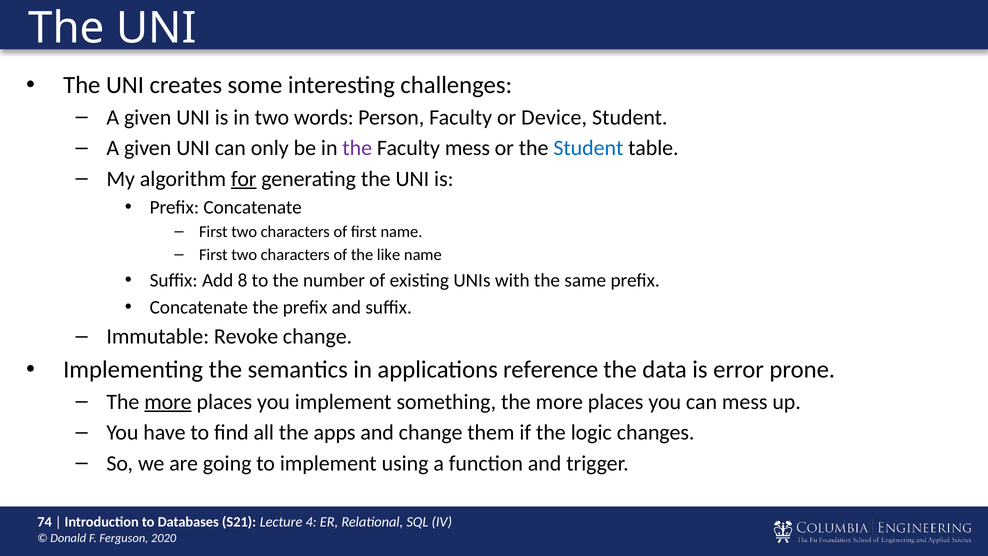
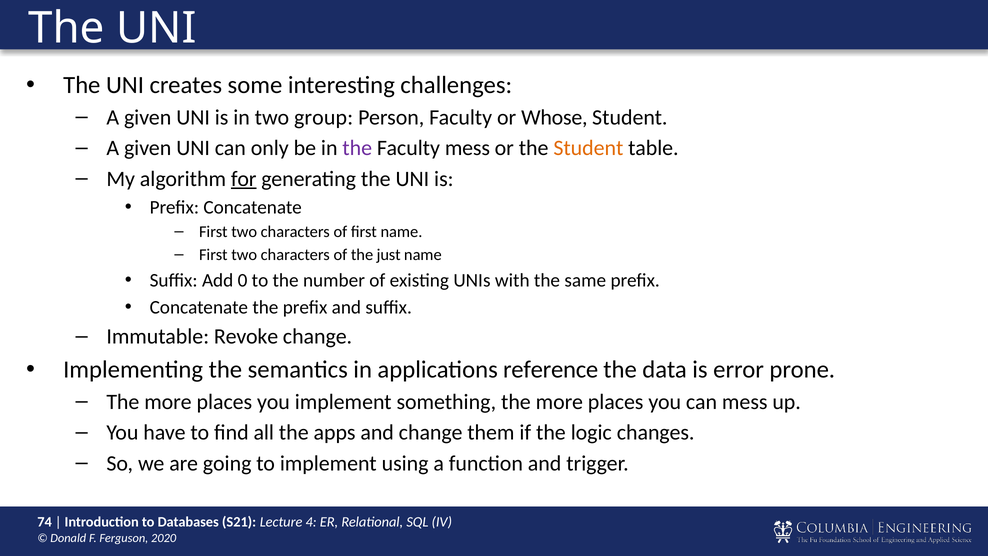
words: words -> group (324, 117)
Device: Device -> Whose (554, 117)
Student colour: blue -> orange (588, 148)
like: like -> just (389, 255)
8: 8 -> 0 (243, 280)
more underline: present -> none (168, 402)
